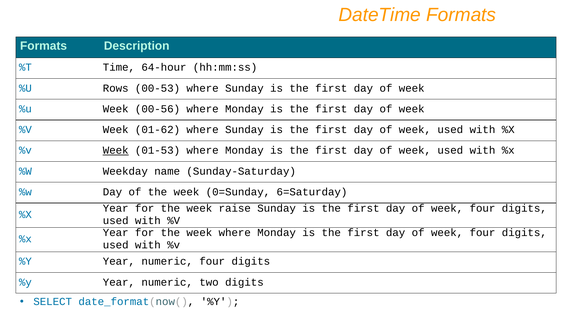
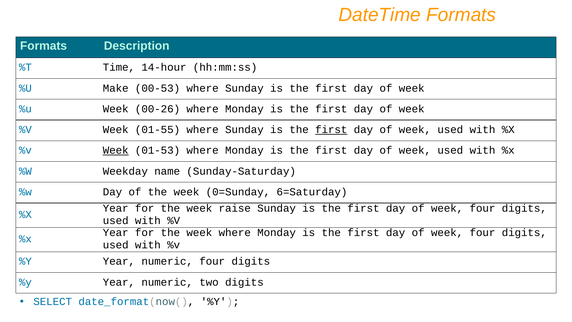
64-hour: 64-hour -> 14-hour (164, 67)
Rows: Rows -> Make (116, 88)
00-56: 00-56 -> 00-26 (158, 109)
01-62: 01-62 -> 01-55 (158, 130)
first underline: none -> present (331, 130)
